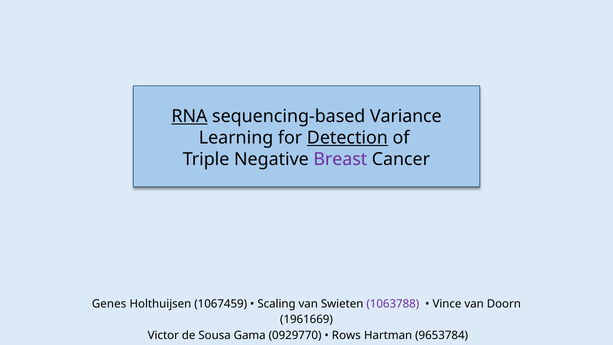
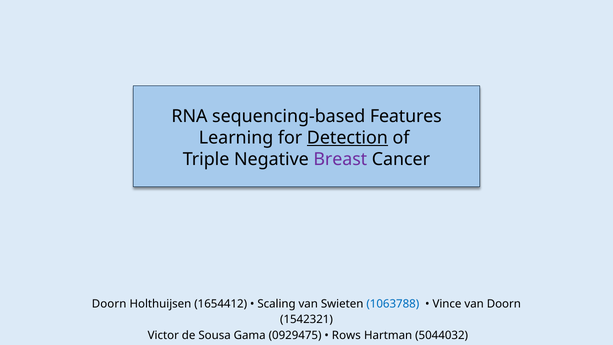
RNA underline: present -> none (189, 116)
Variance: Variance -> Features (406, 116)
Genes: Genes -> Doorn (109, 304)
1067459: 1067459 -> 1654412 (221, 304)
1063788 colour: purple -> blue (393, 304)
1961669: 1961669 -> 1542321 (306, 320)
0929770: 0929770 -> 0929475 (295, 335)
9653784: 9653784 -> 5044032 (442, 335)
